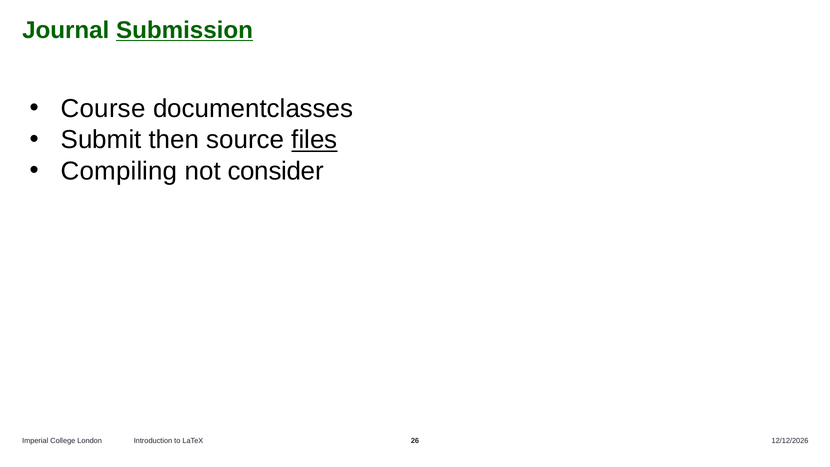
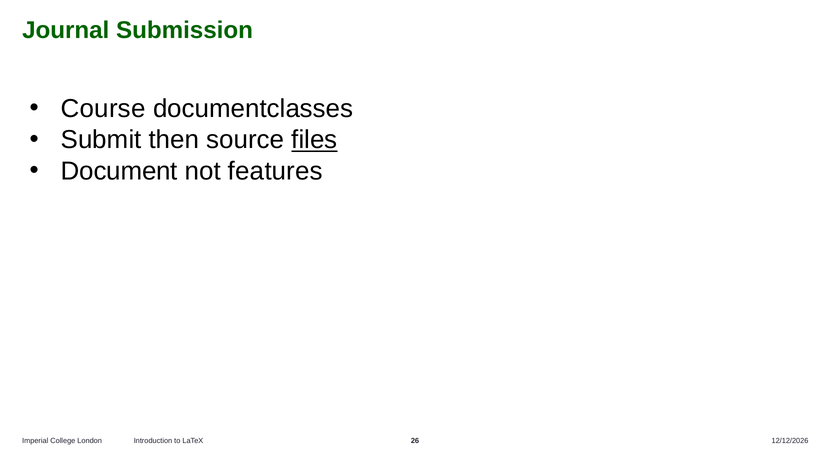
Submission underline: present -> none (184, 30)
Compiling: Compiling -> Document (119, 171)
consider: consider -> features (275, 171)
